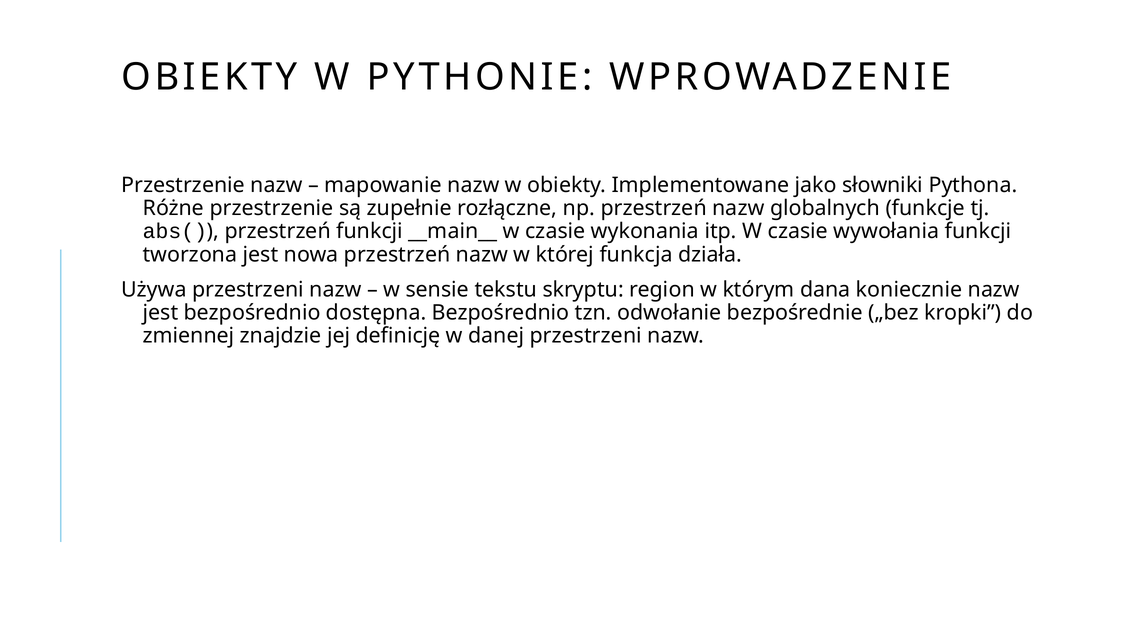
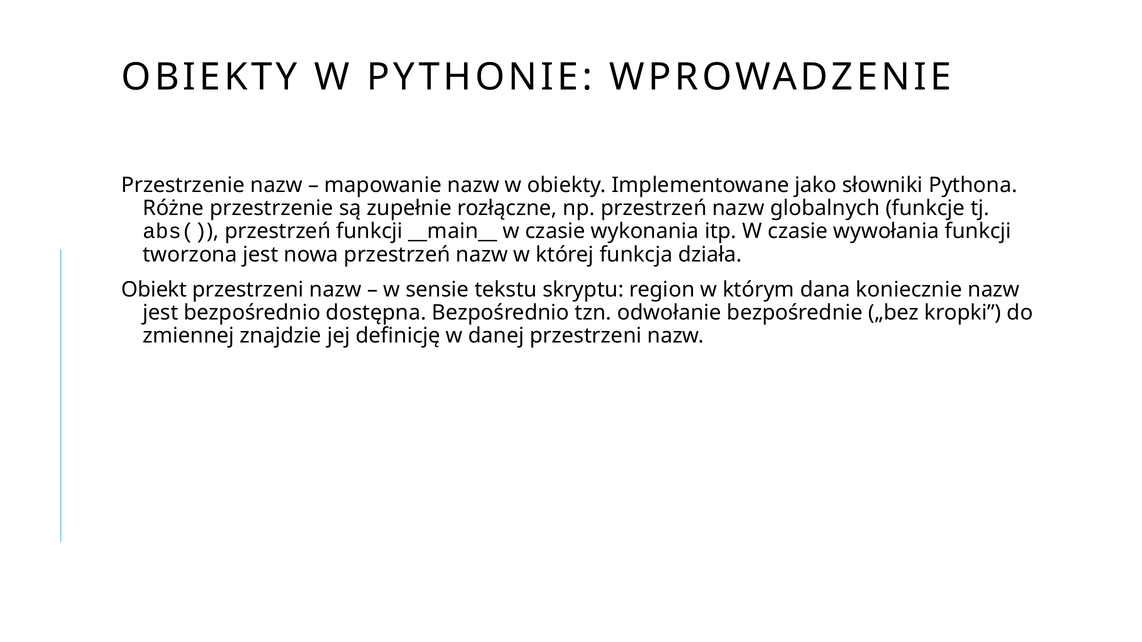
Używa: Używa -> Obiekt (154, 290)
